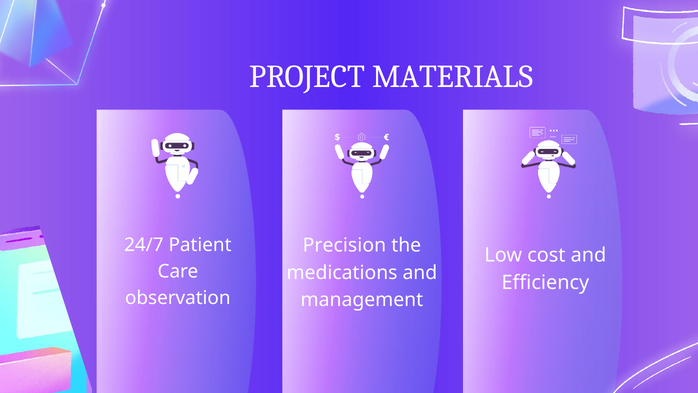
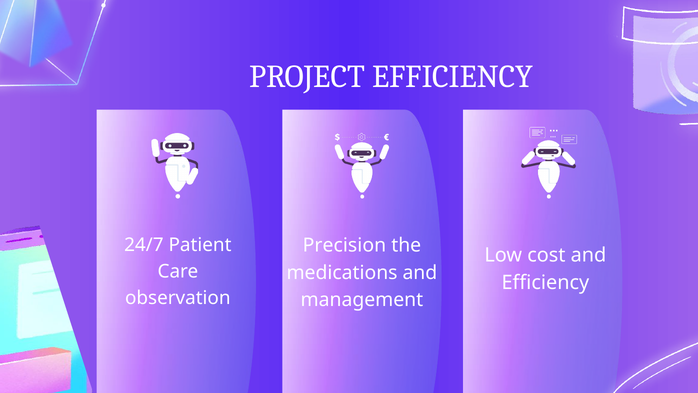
PROJECT MATERIALS: MATERIALS -> EFFICIENCY (453, 76)
